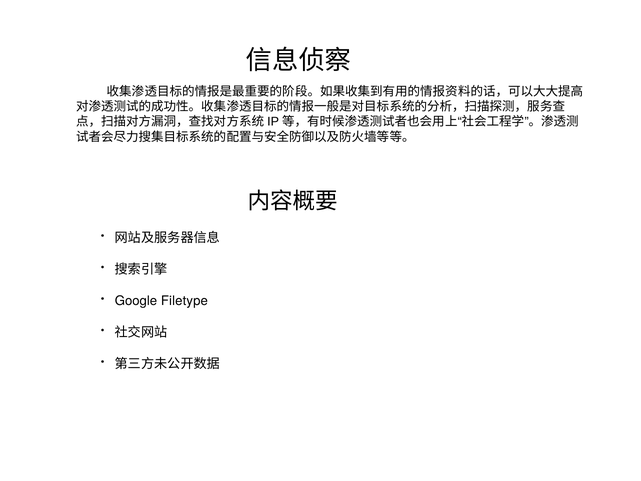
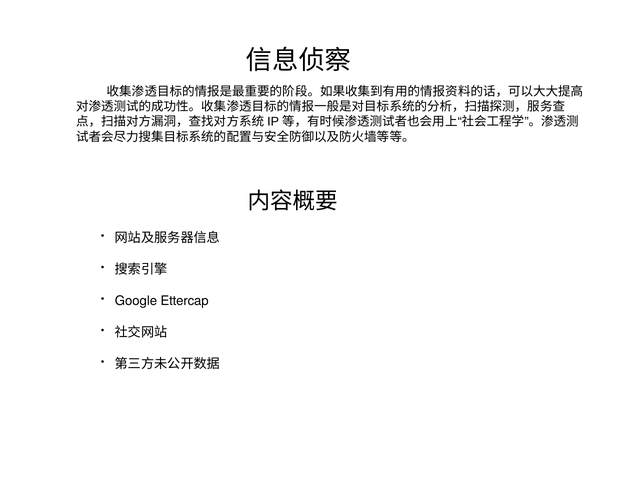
Filetype: Filetype -> Ettercap (185, 301)
